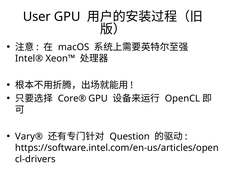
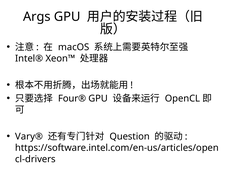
User: User -> Args (37, 17)
Core®: Core® -> Four® (72, 98)
